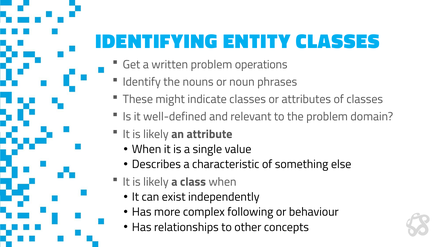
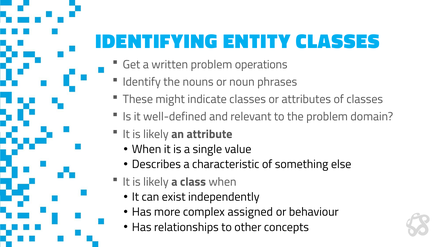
following: following -> assigned (250, 212)
